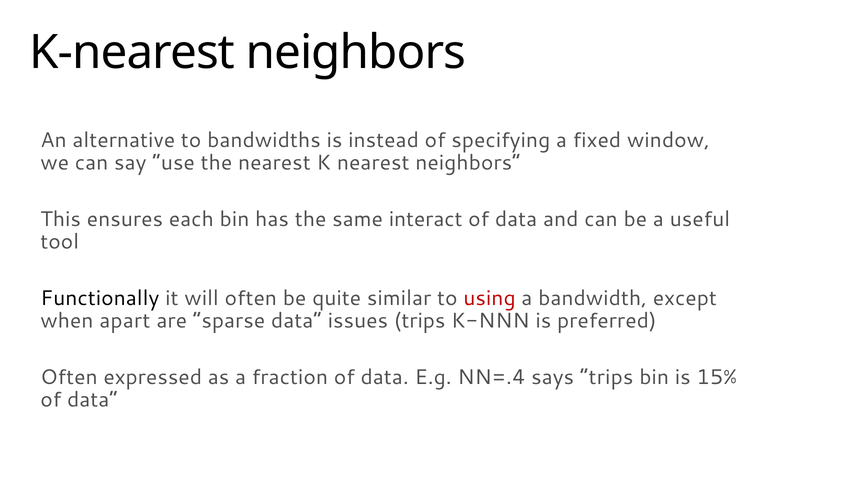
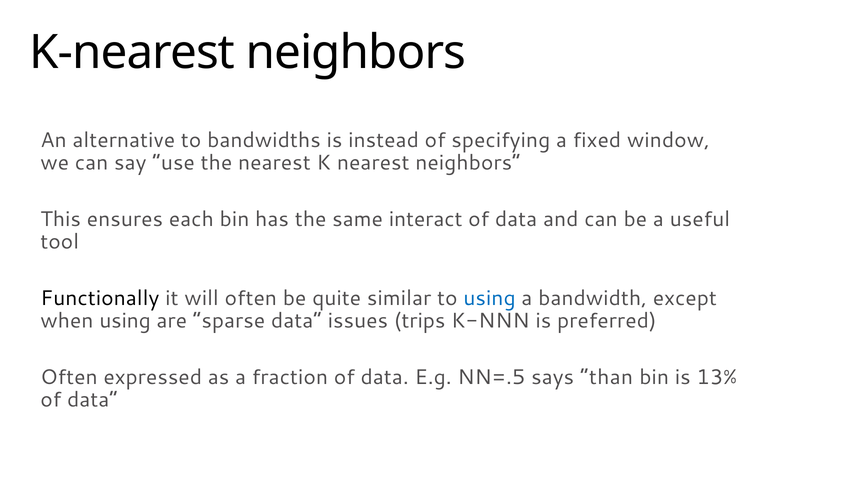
using colour: red -> blue (489, 298)
when apart: apart -> using (125, 321)
NN=.4: NN=.4 -> NN=.5 (491, 377)
says trips: trips -> than (607, 377)
15%: 15% -> 13% (717, 377)
